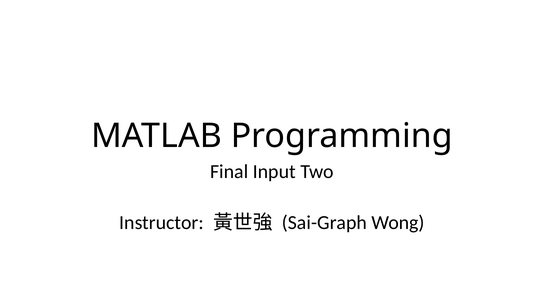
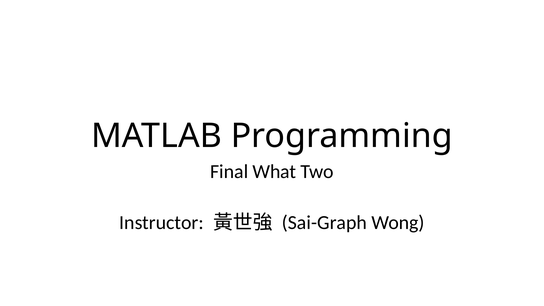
Input: Input -> What (274, 172)
